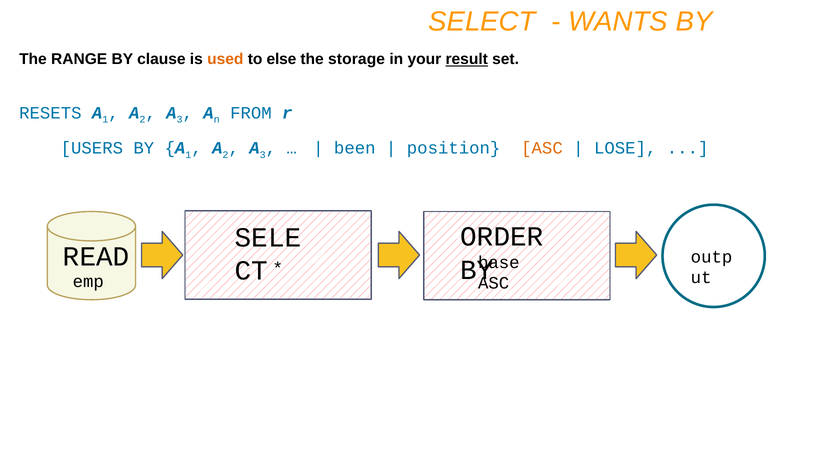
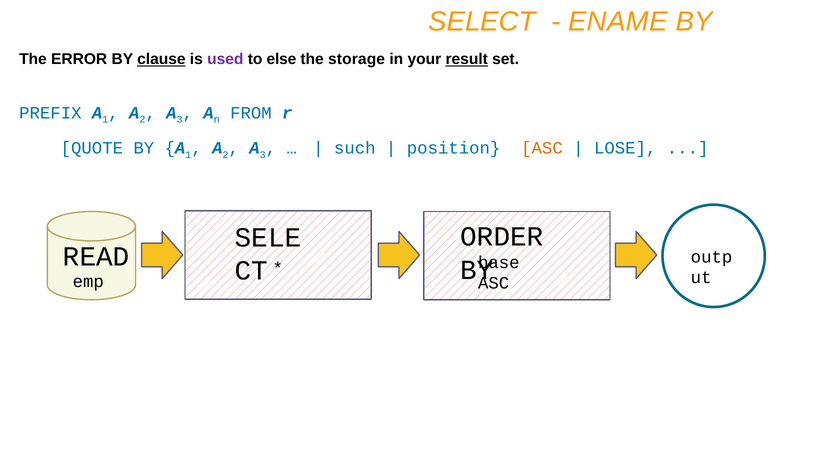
WANTS: WANTS -> ENAME (618, 22)
RANGE: RANGE -> ERROR (79, 59)
clause underline: none -> present (161, 59)
used colour: orange -> purple (225, 59)
RESETS: RESETS -> PREFIX (50, 113)
USERS: USERS -> QUOTE (92, 148)
been: been -> such (355, 148)
